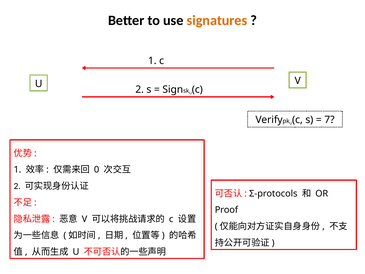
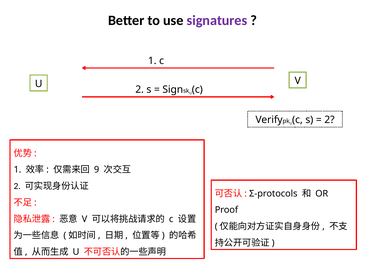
signatures colour: orange -> purple (217, 20)
7: 7 -> 2 (329, 120)
0: 0 -> 9 (97, 170)
